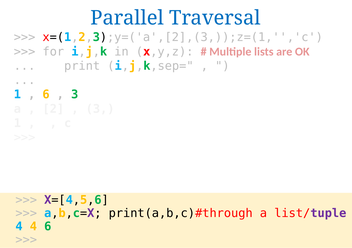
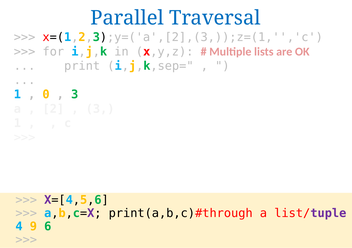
6: 6 -> 0 (46, 95)
4 4: 4 -> 9 (33, 227)
